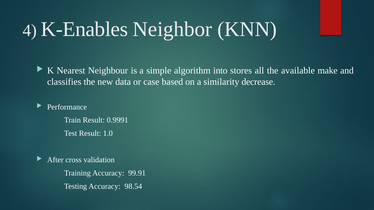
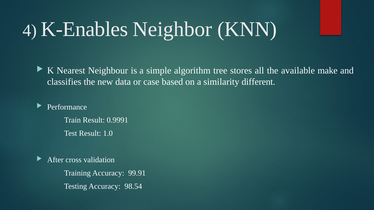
into: into -> tree (220, 71)
decrease: decrease -> different (258, 82)
